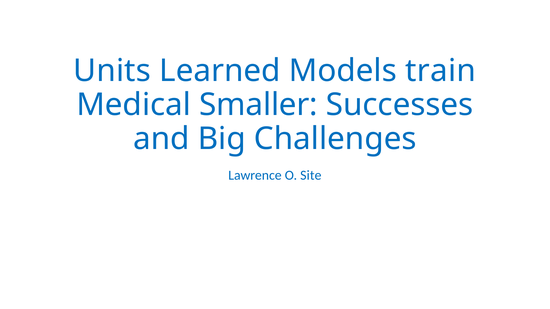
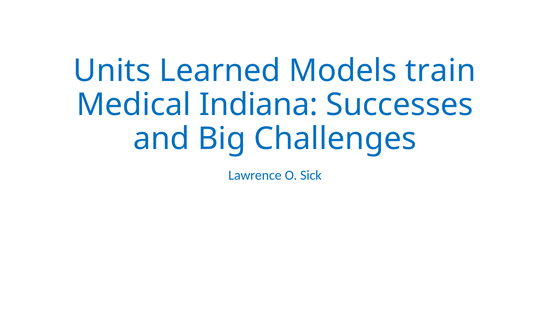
Smaller: Smaller -> Indiana (259, 105)
Site: Site -> Sick (311, 175)
